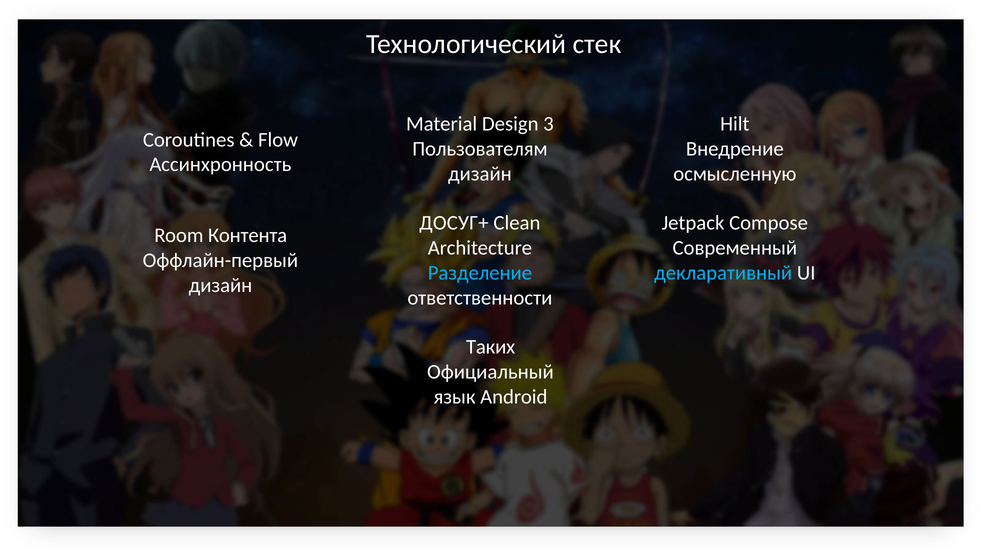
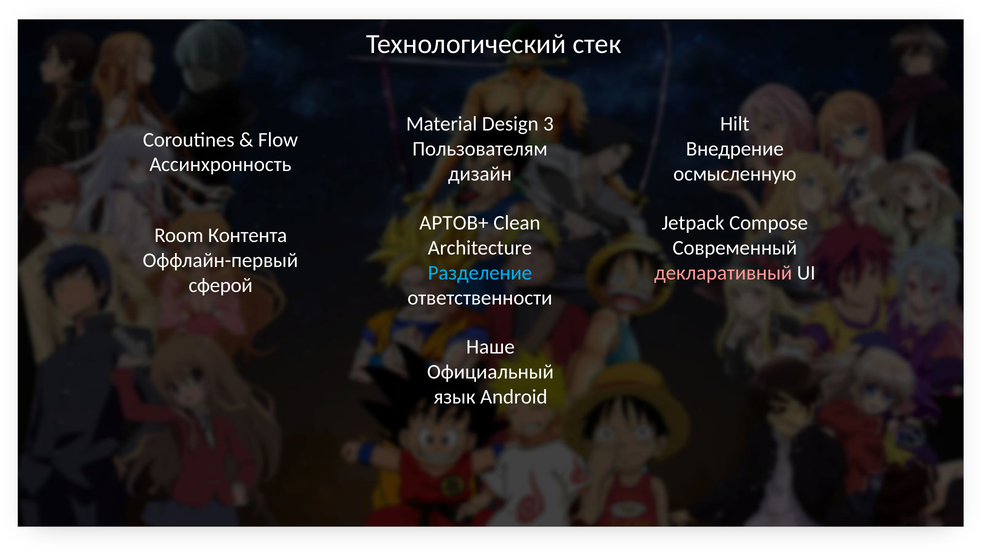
ДОСУГ+: ДОСУГ+ -> АРТОВ+ (454, 223)
декларативный colour: light blue -> pink (723, 273)
дизайн: дизайн -> сферой (221, 285)
Таких: Таких -> Наше (490, 347)
